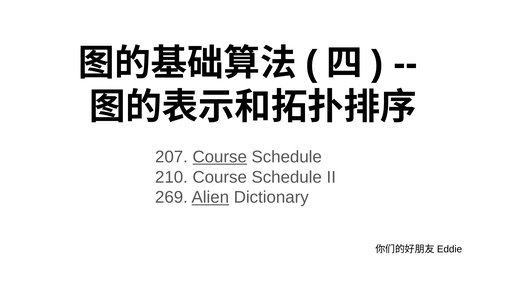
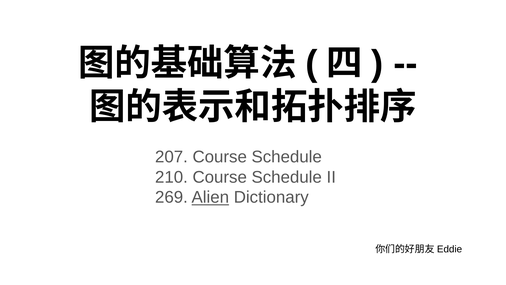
Course underline: present -> none (220, 157)
